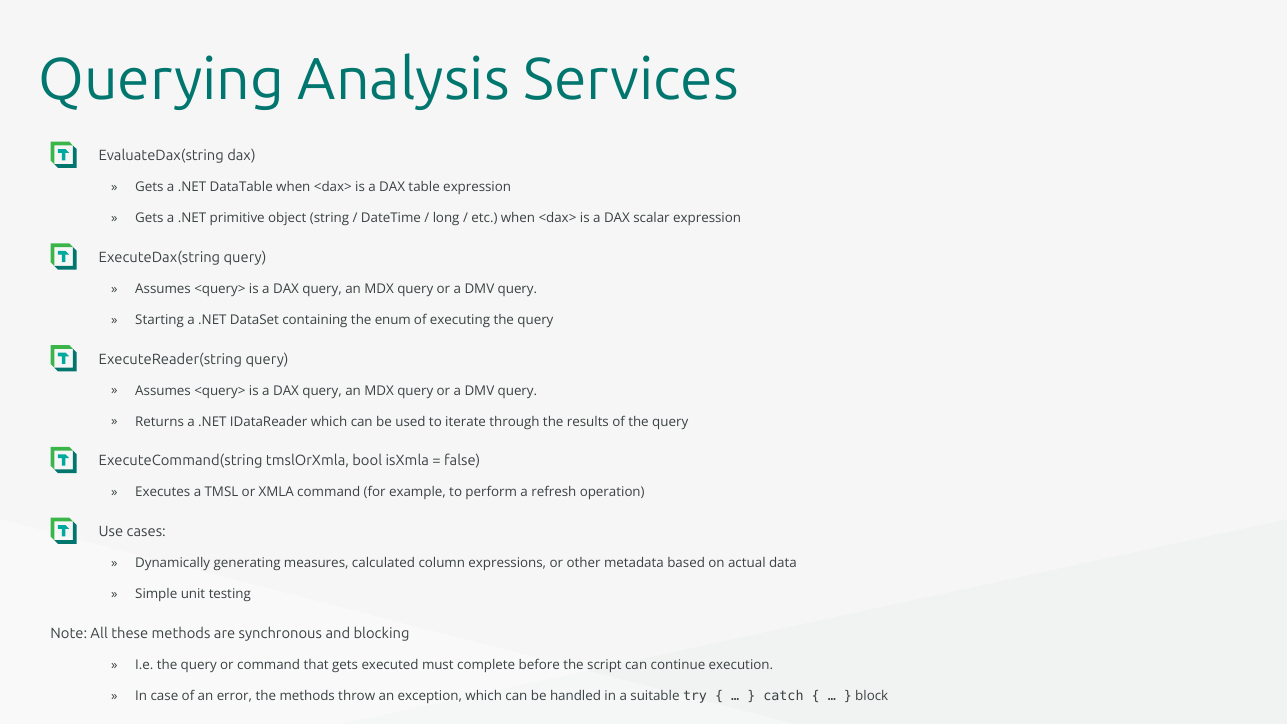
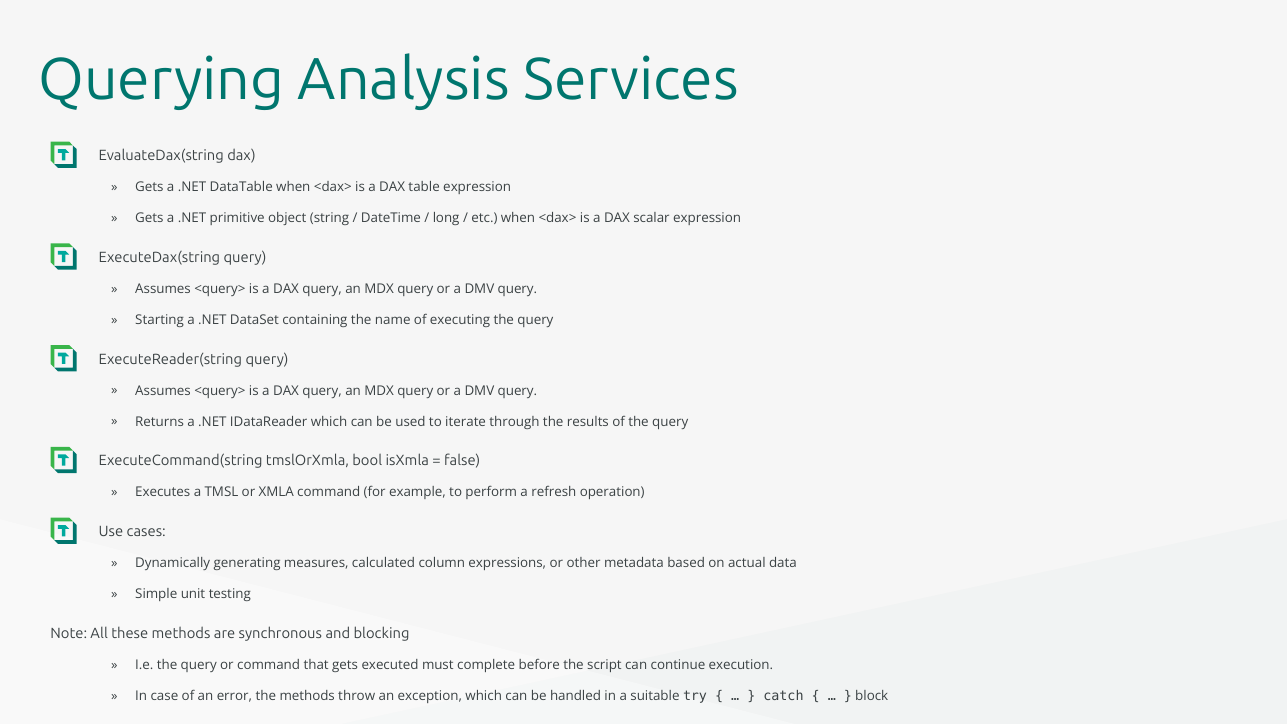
enum: enum -> name (393, 320)
